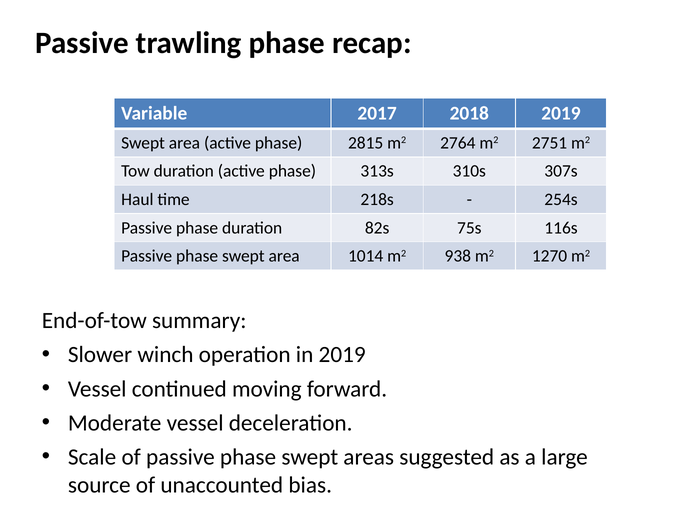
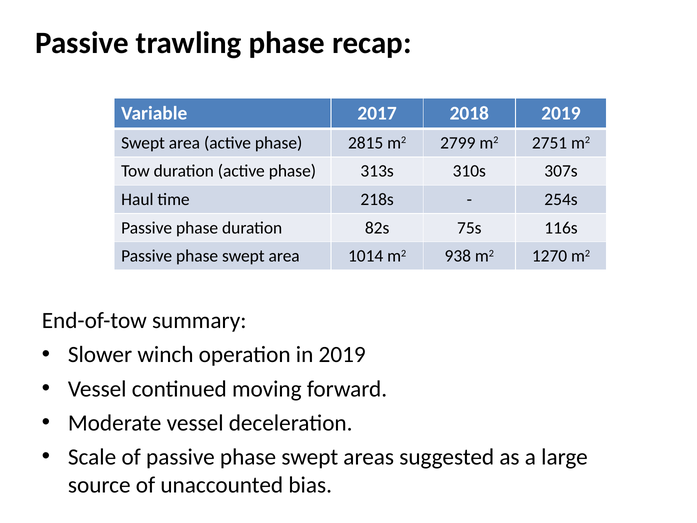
2764: 2764 -> 2799 (458, 143)
